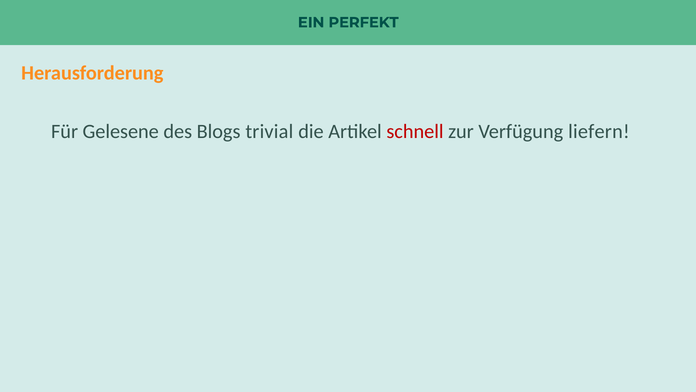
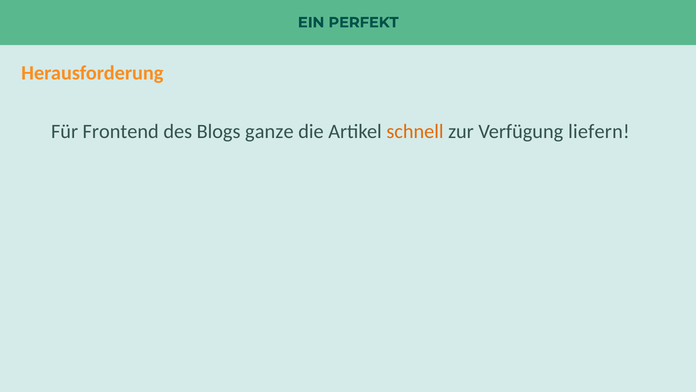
Gelesene: Gelesene -> Frontend (121, 131)
trivial: trivial -> ganze (269, 131)
schnell colour: red -> orange (415, 131)
